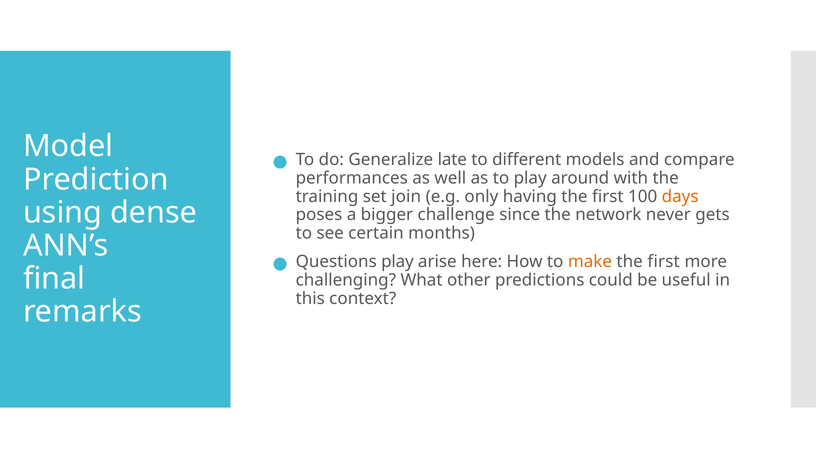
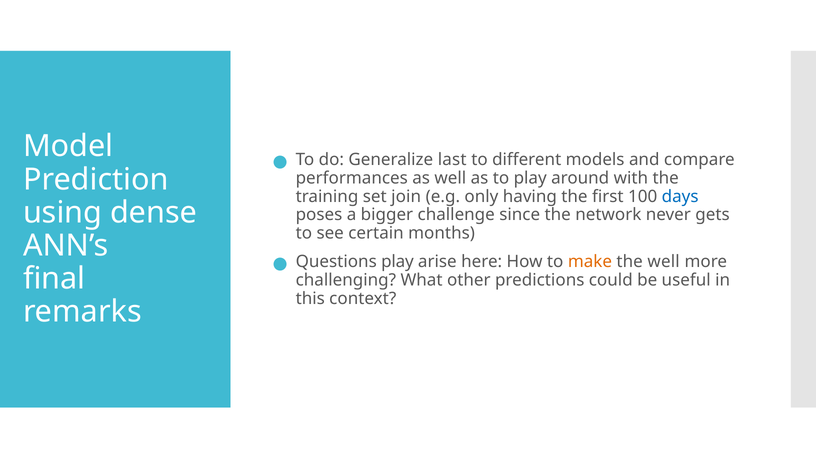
late: late -> last (452, 160)
days colour: orange -> blue (680, 196)
first: first -> well (664, 262)
